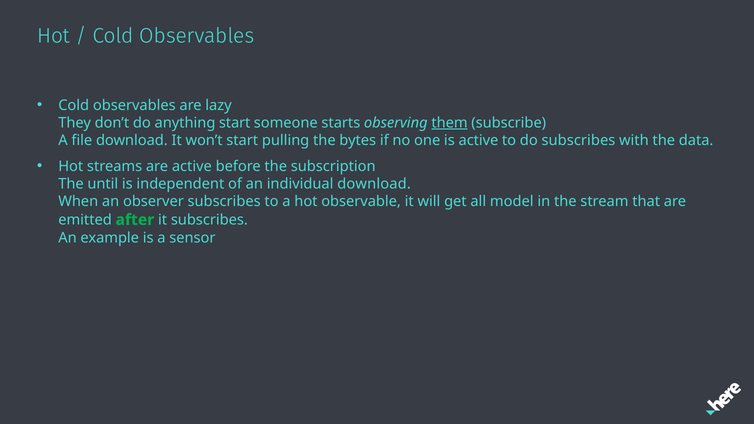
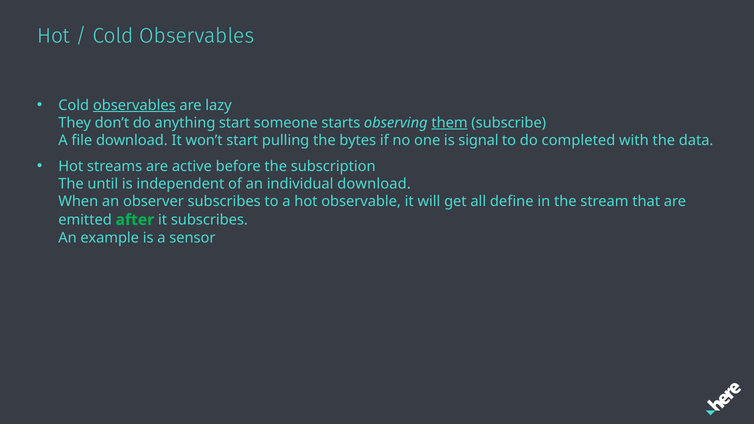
observables underline: none -> present (134, 105)
is active: active -> signal (478, 140)
do subscribes: subscribes -> completed (578, 140)
model: model -> define (512, 202)
